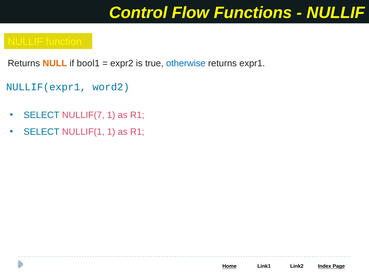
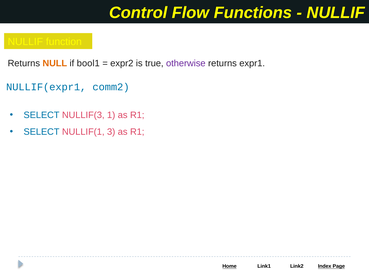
otherwise colour: blue -> purple (186, 63)
word2: word2 -> comm2 (111, 87)
NULLIF(7: NULLIF(7 -> NULLIF(3 (83, 115)
NULLIF(1 1: 1 -> 3 (111, 132)
